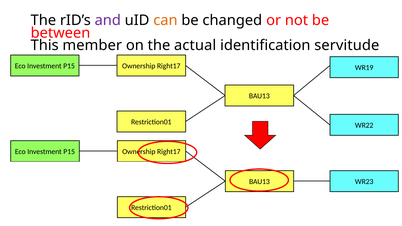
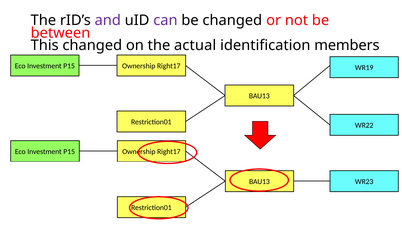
can colour: orange -> purple (165, 20)
This member: member -> changed (92, 46)
servitude: servitude -> members (347, 46)
